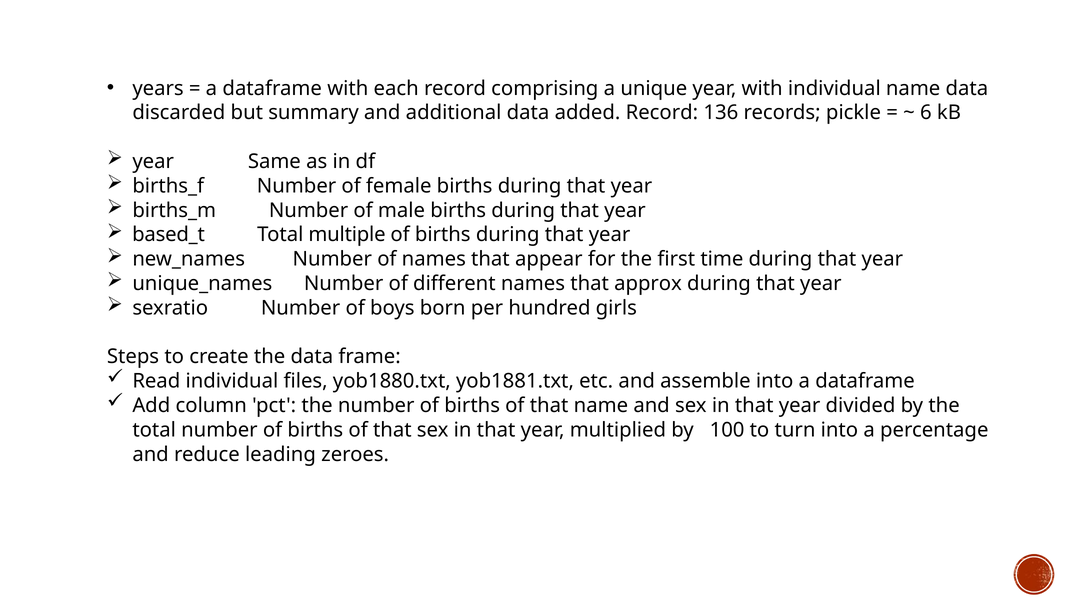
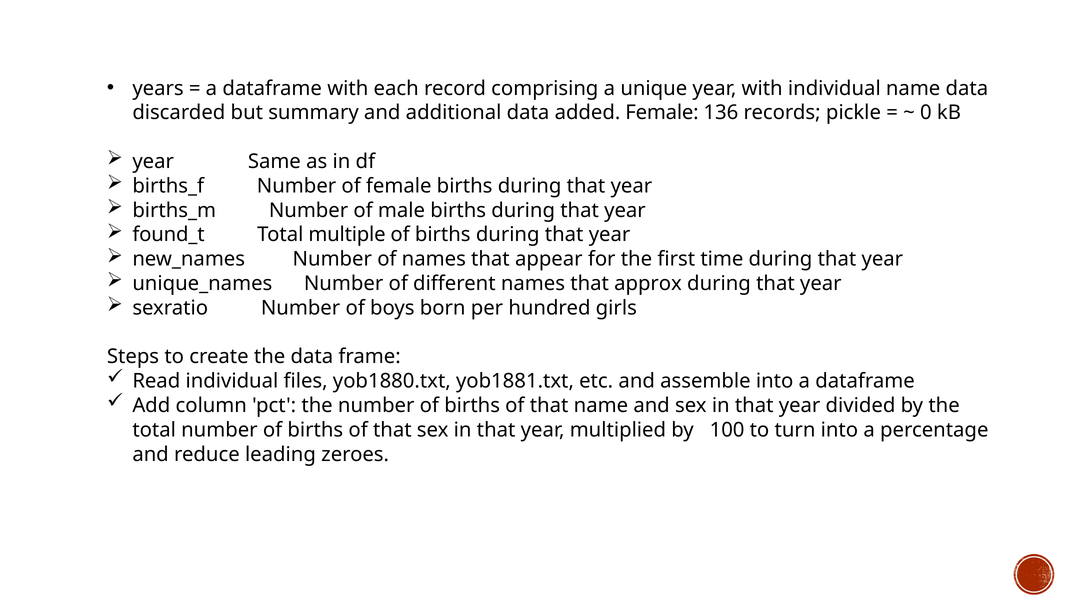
added Record: Record -> Female (662, 113)
6: 6 -> 0 (926, 113)
based_t: based_t -> found_t (168, 235)
